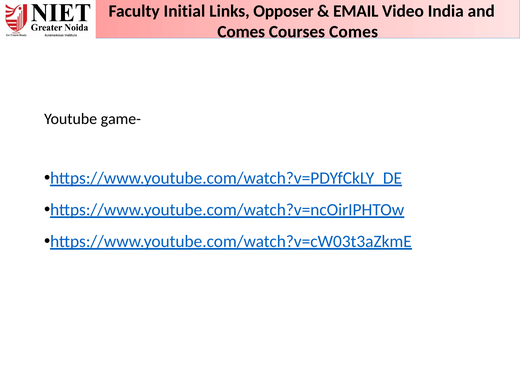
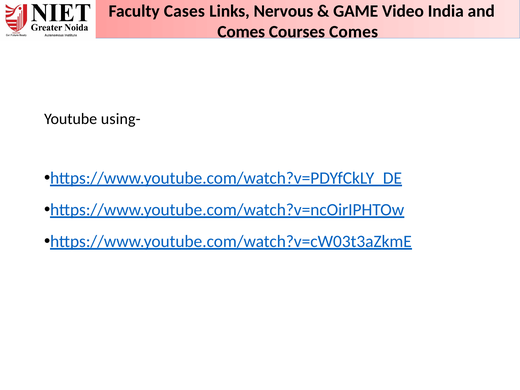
Initial: Initial -> Cases (184, 11)
Opposer: Opposer -> Nervous (283, 11)
EMAIL: EMAIL -> GAME (356, 11)
game-: game- -> using- (121, 119)
